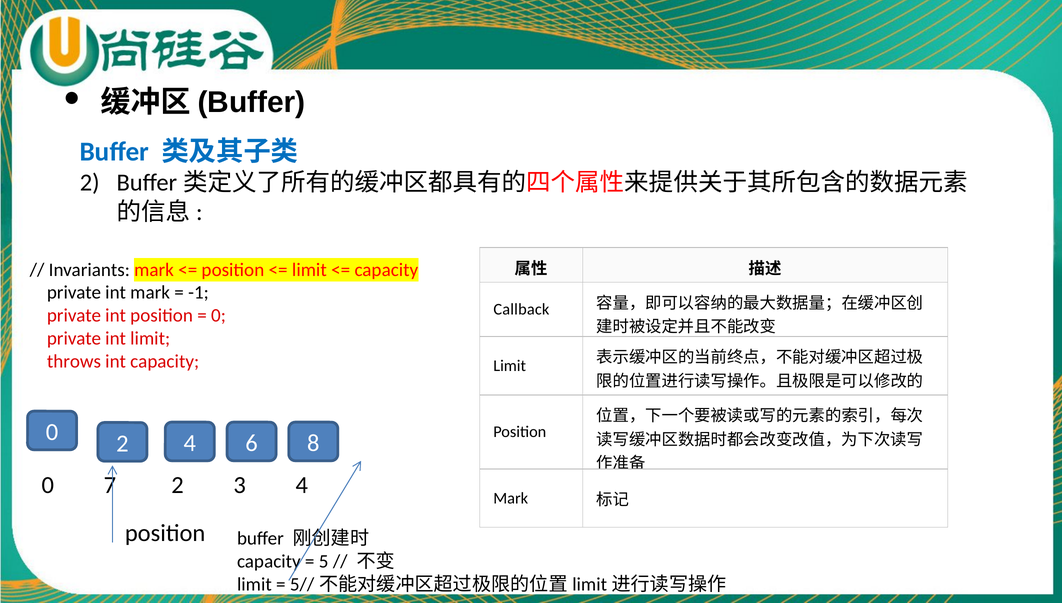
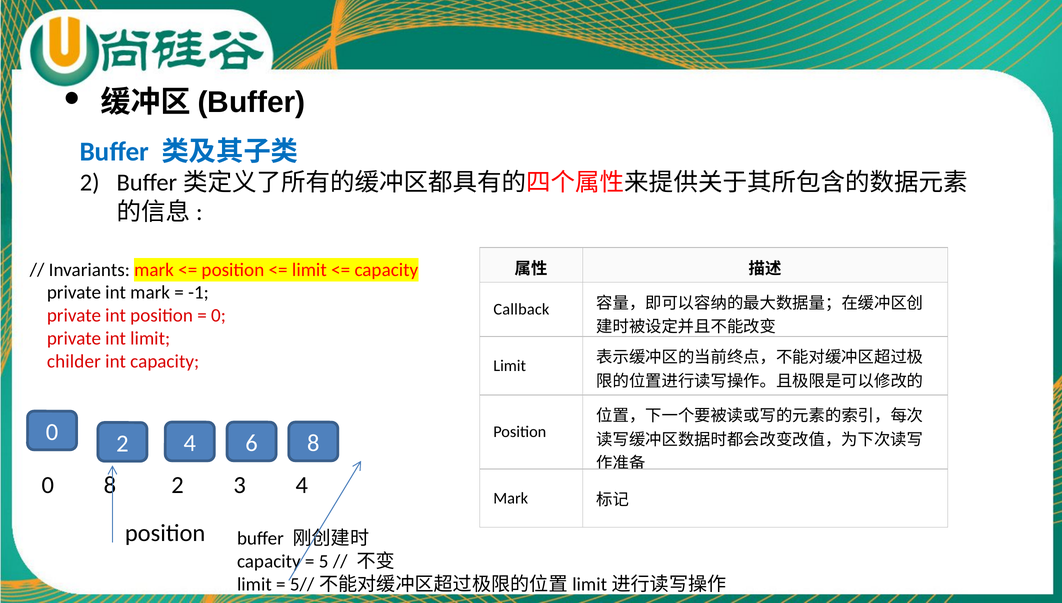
throws: throws -> childer (74, 361)
0 7: 7 -> 8 (110, 485)
